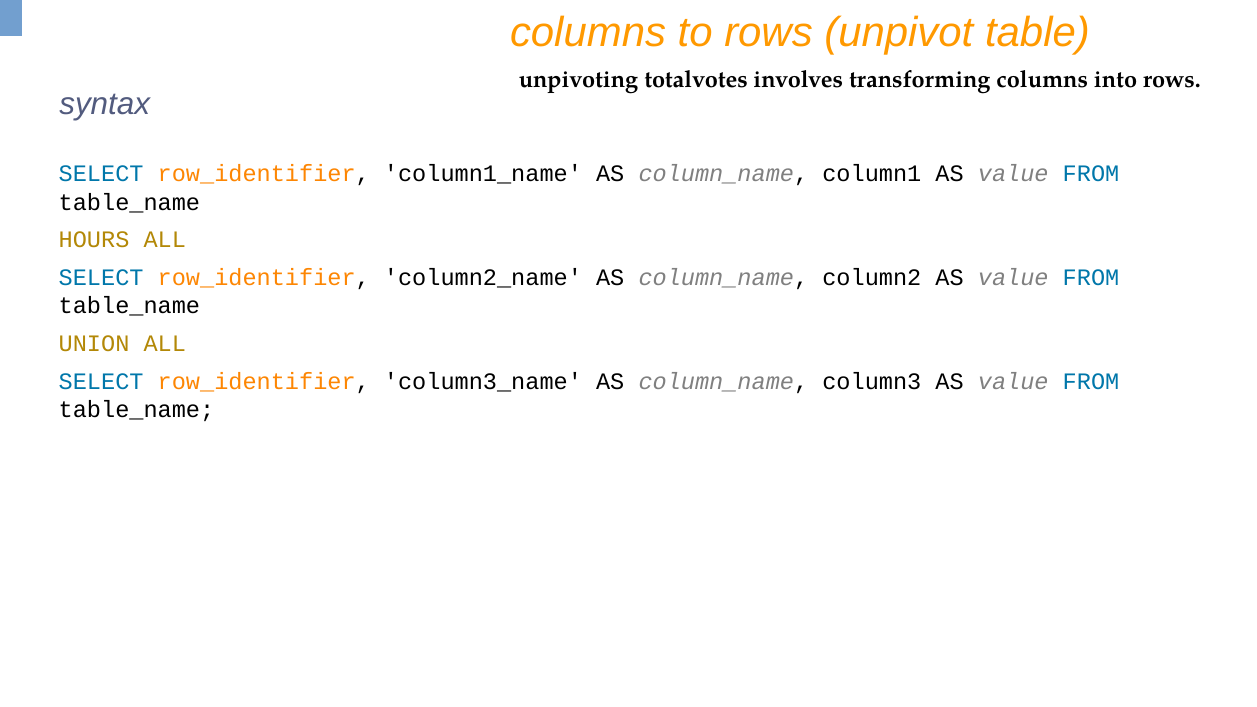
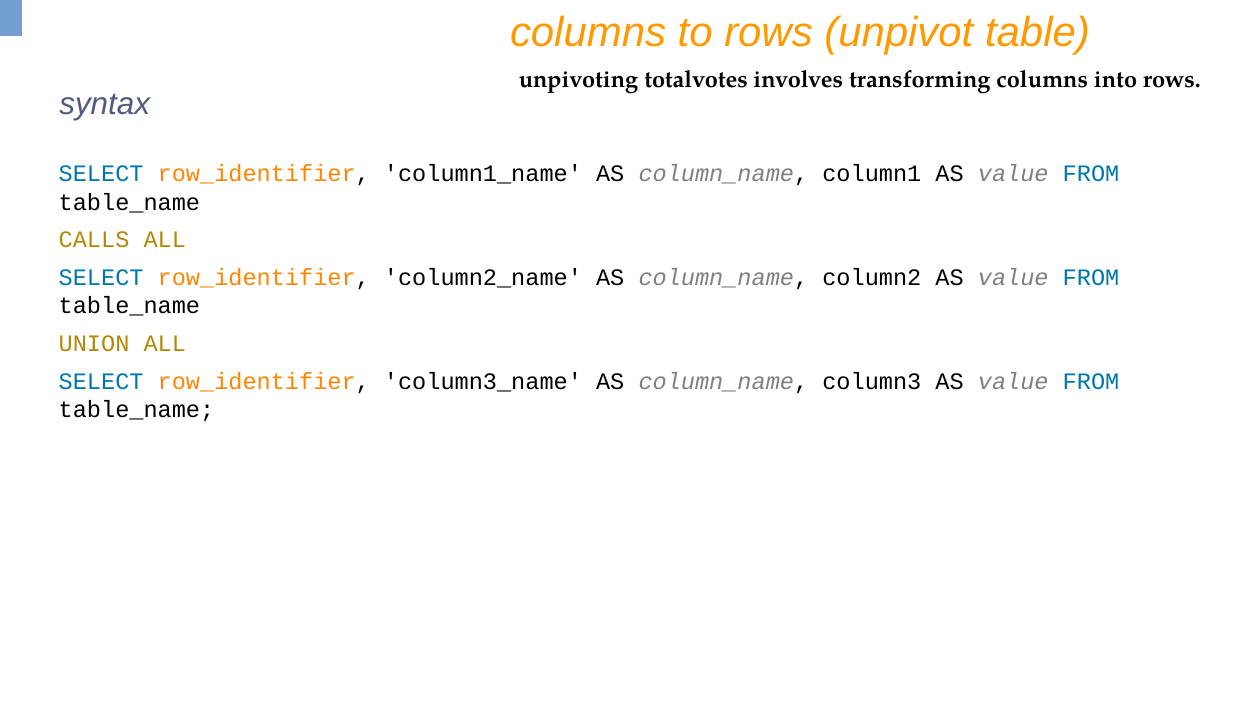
HOURS: HOURS -> CALLS (94, 240)
